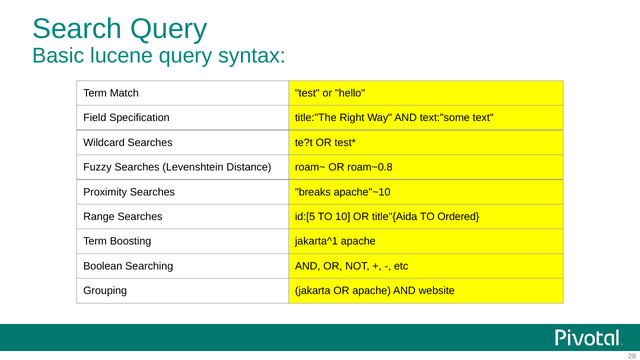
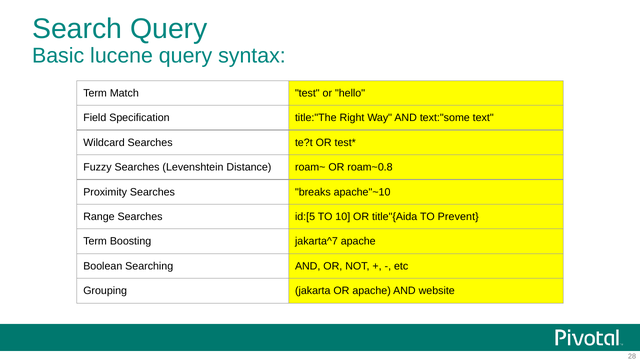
Ordered: Ordered -> Prevent (458, 217)
jakarta^1: jakarta^1 -> jakarta^7 (316, 241)
